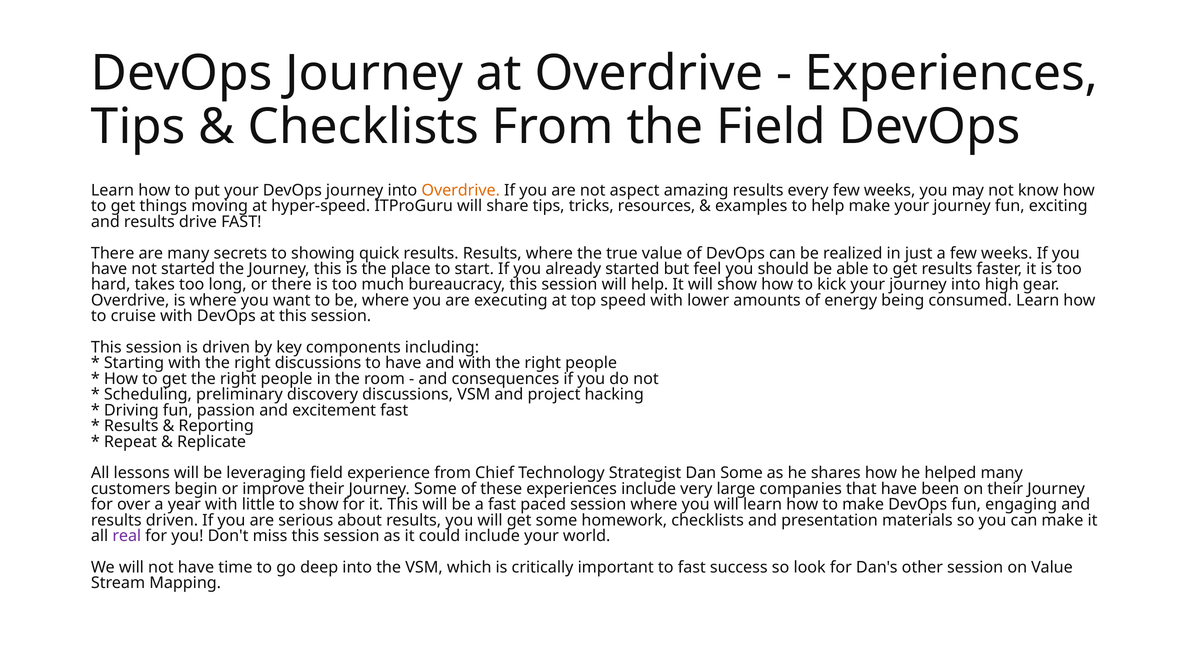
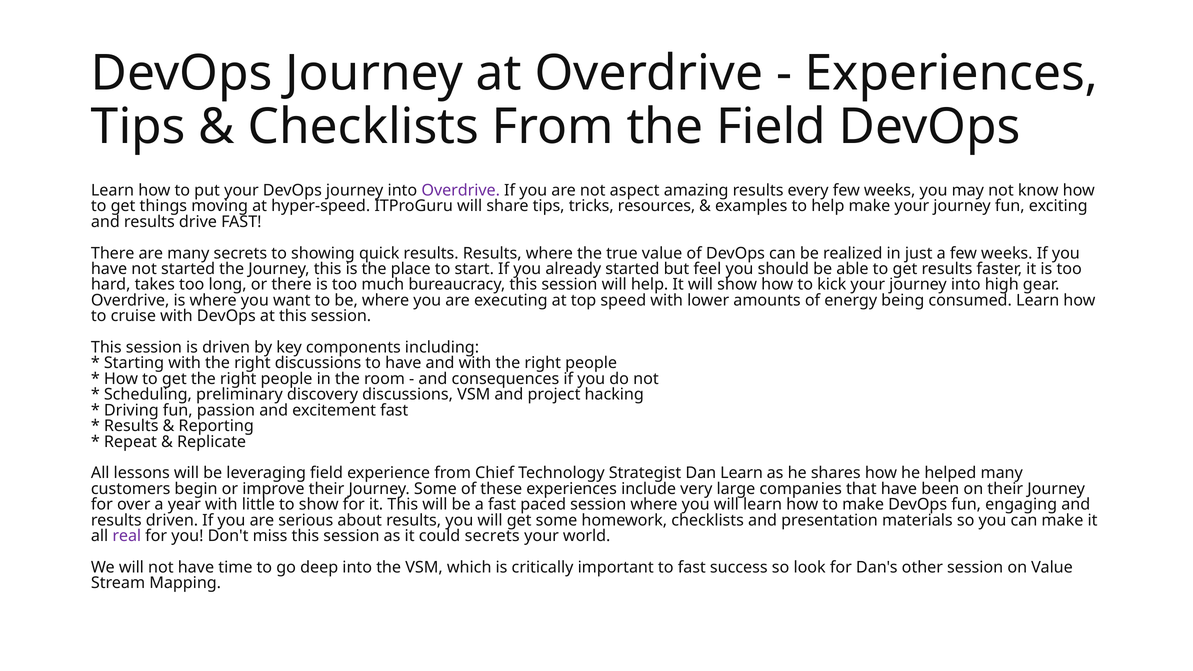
Overdrive colour: orange -> purple (461, 190)
Dan Some: Some -> Learn (742, 473)
could include: include -> secrets (492, 536)
